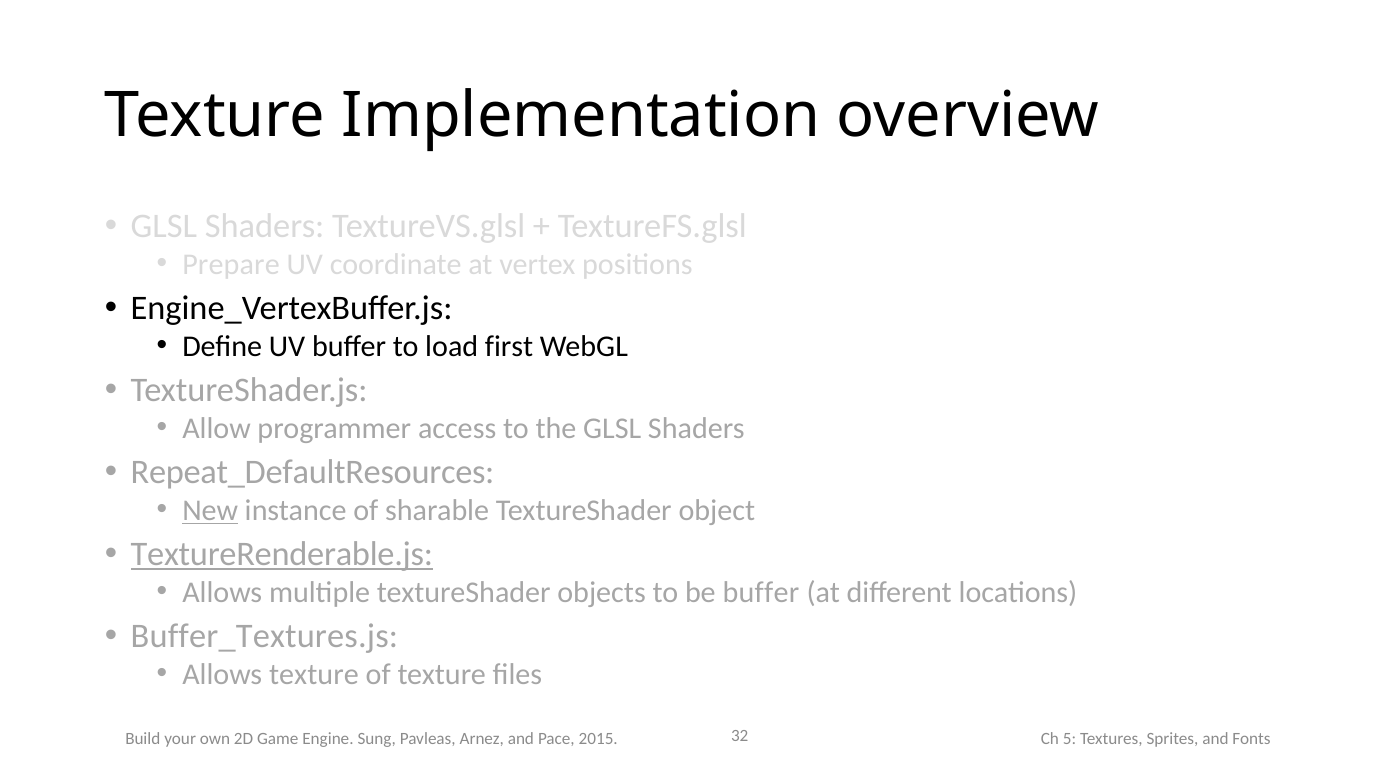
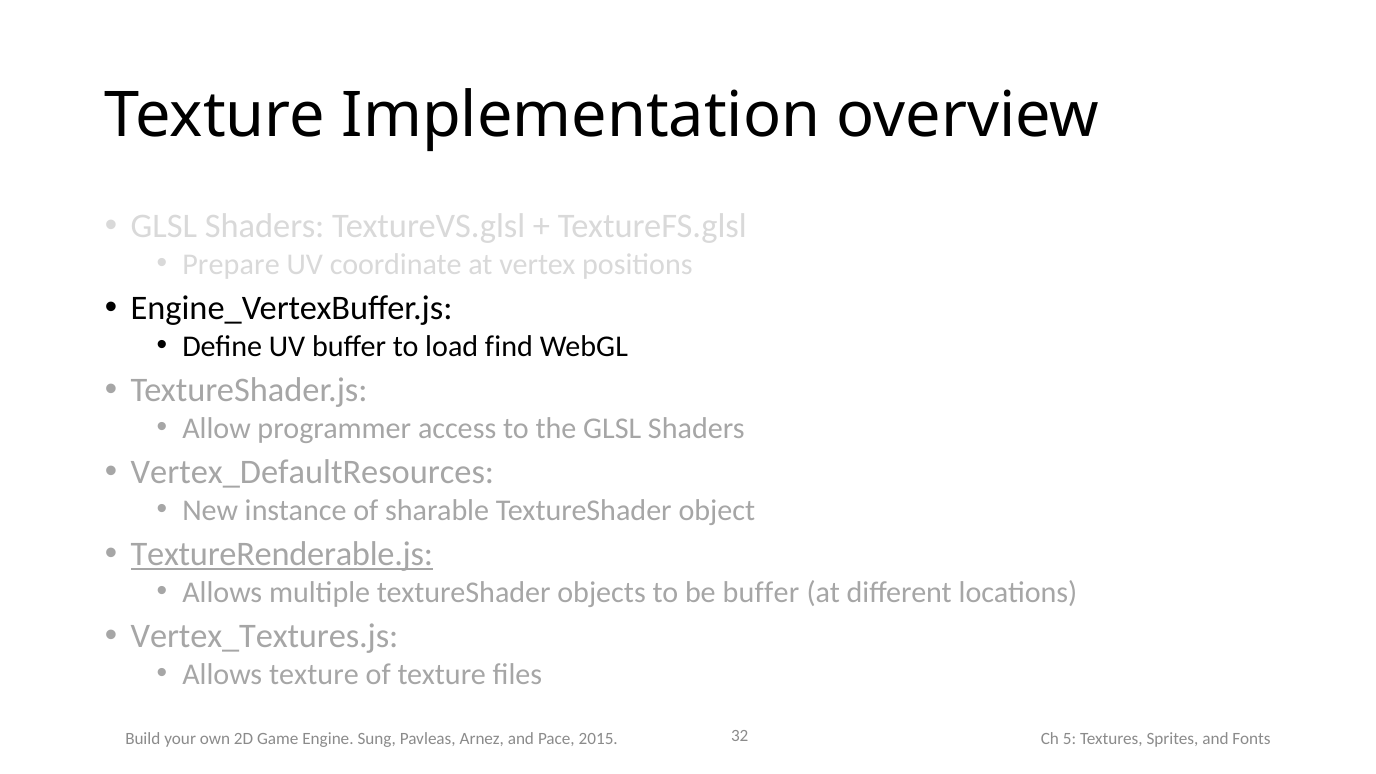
first: first -> find (509, 347)
Repeat_DefaultResources: Repeat_DefaultResources -> Vertex_DefaultResources (312, 473)
New underline: present -> none (210, 510)
Buffer_Textures.js: Buffer_Textures.js -> Vertex_Textures.js (265, 637)
